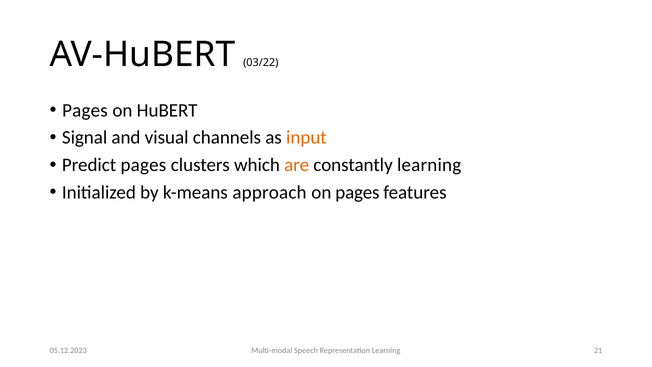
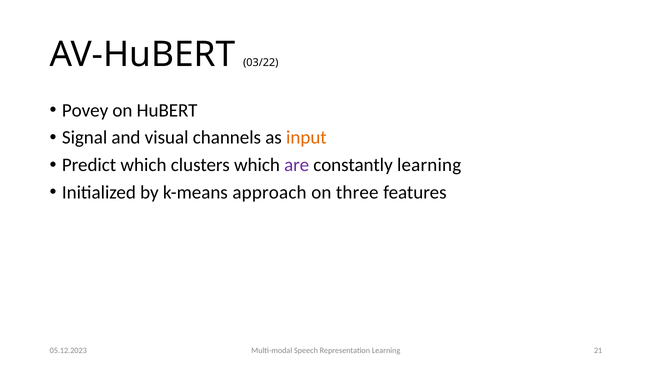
Pages: Pages -> Povey (85, 110)
Predict pages: pages -> which (144, 165)
are colour: orange -> purple (297, 165)
on pages: pages -> three (357, 192)
